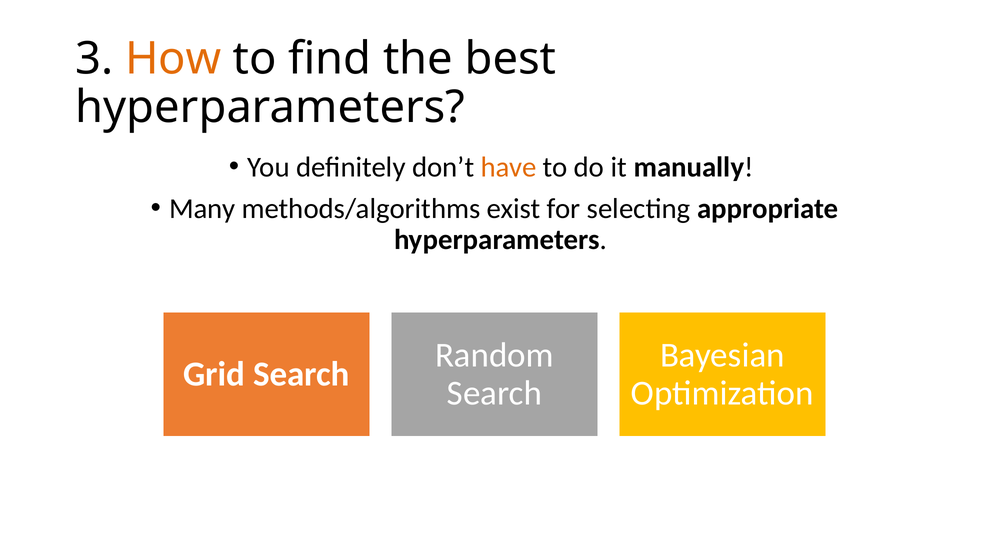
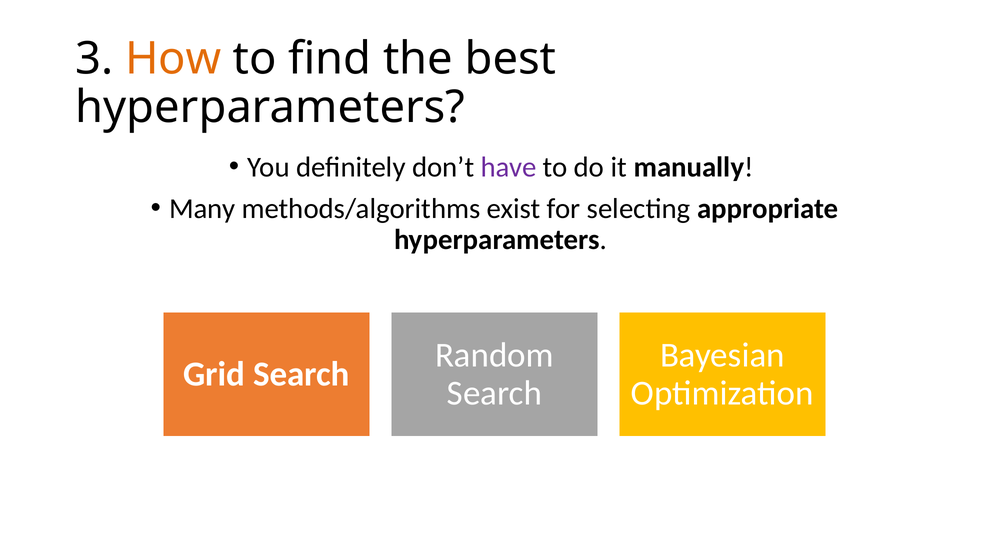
have colour: orange -> purple (509, 167)
